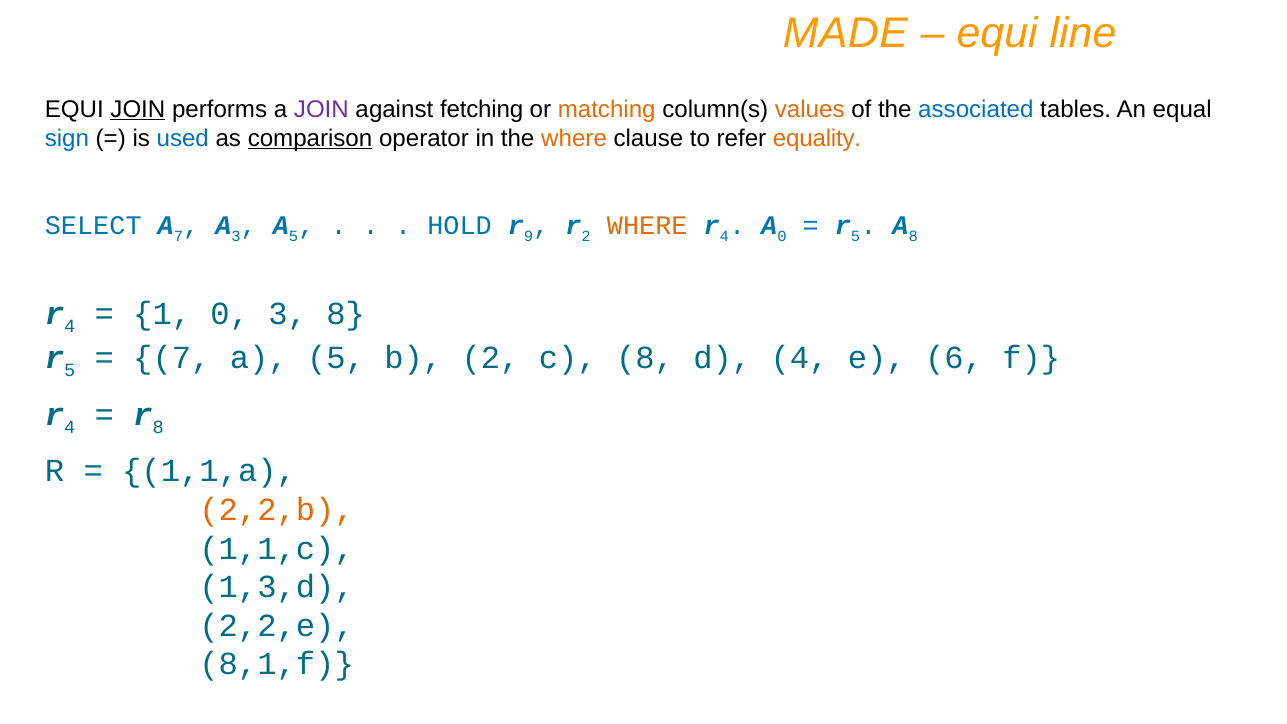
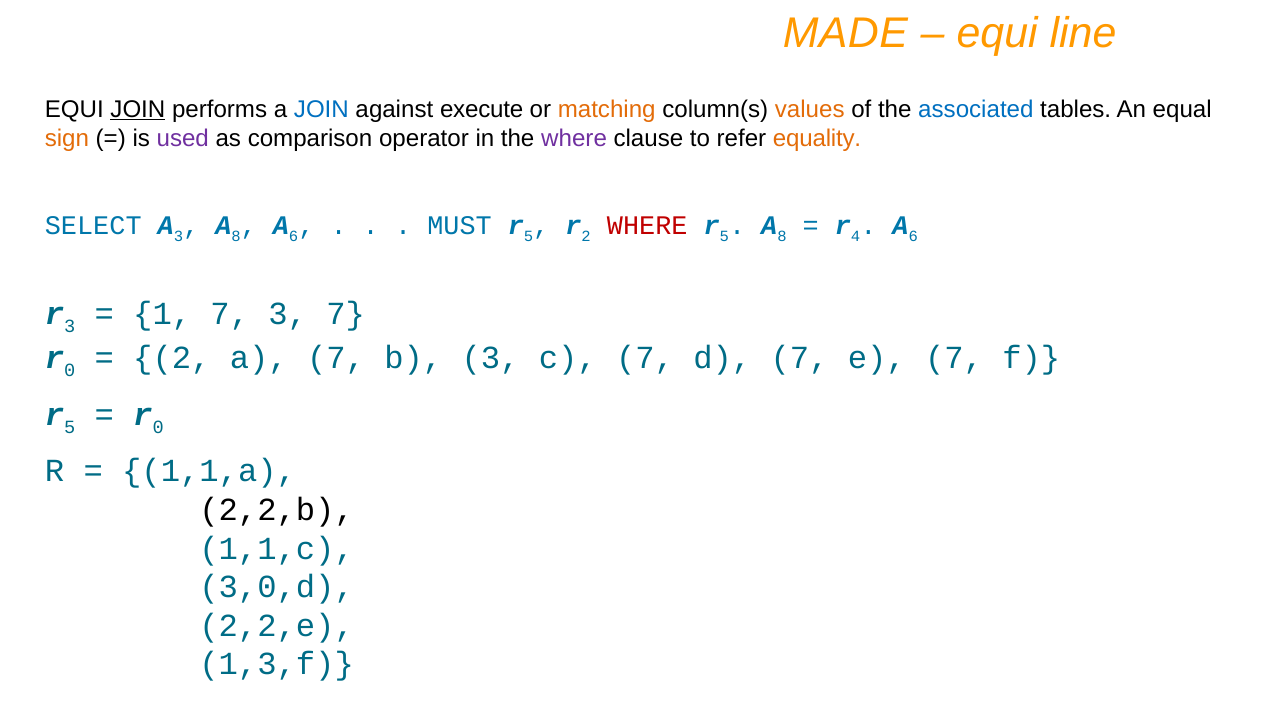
JOIN colour: purple -> blue (321, 109)
fetching: fetching -> execute (482, 109)
sign colour: blue -> orange (67, 138)
used colour: blue -> purple (183, 138)
comparison underline: present -> none (310, 138)
where colour: orange -> purple (574, 138)
A 7: 7 -> 3 (178, 236)
3: 3 -> 8 (236, 236)
5: 5 -> 6 (294, 236)
HOLD: HOLD -> MUST (460, 226)
9: 9 -> 5 (529, 236)
WHERE colour: orange -> red (647, 226)
4: 4 -> 5 (724, 236)
0: 0 -> 8 (782, 236)
5: 5 -> 4 (856, 236)
8: 8 -> 6 (913, 236)
4: 4 -> 3 (70, 326)
1 0: 0 -> 7 (230, 314)
3 8: 8 -> 7 (346, 314)
5: 5 -> 0 (70, 370)
7: 7 -> 2 (172, 358)
5: 5 -> 7 (336, 358)
b 2: 2 -> 3 (490, 358)
c 8: 8 -> 7 (645, 358)
d 4: 4 -> 7 (799, 358)
e 6: 6 -> 7 (954, 358)
4: 4 -> 5 (70, 427)
8: 8 -> 0 (158, 427)
2,2,b colour: orange -> black (277, 510)
1,3,d: 1,3,d -> 3,0,d (277, 587)
8,1,f: 8,1,f -> 1,3,f (277, 664)
